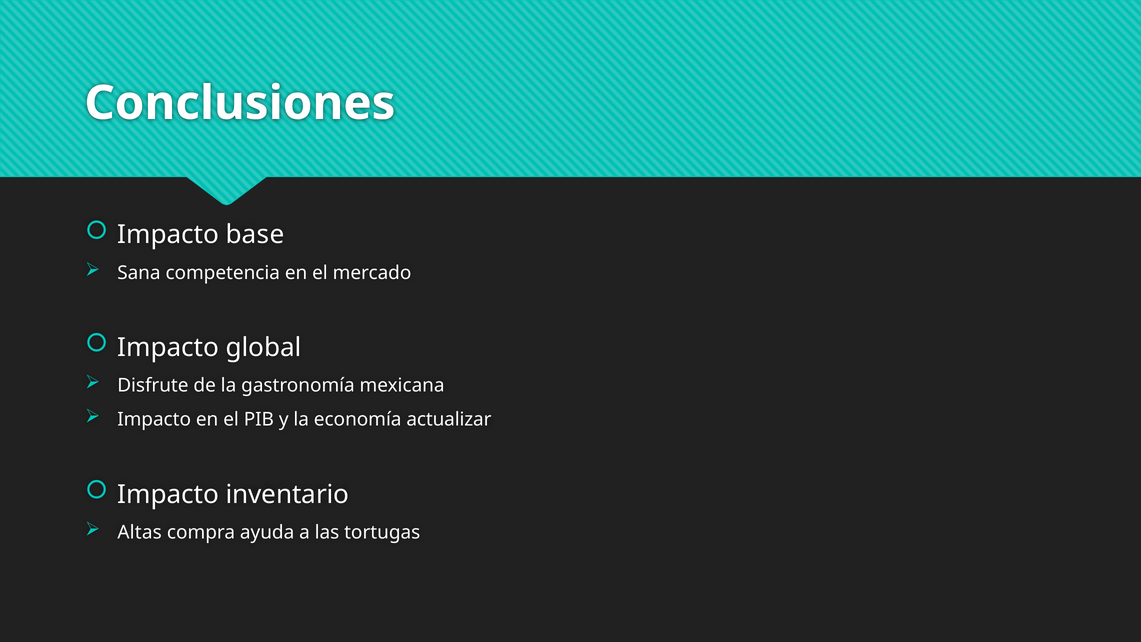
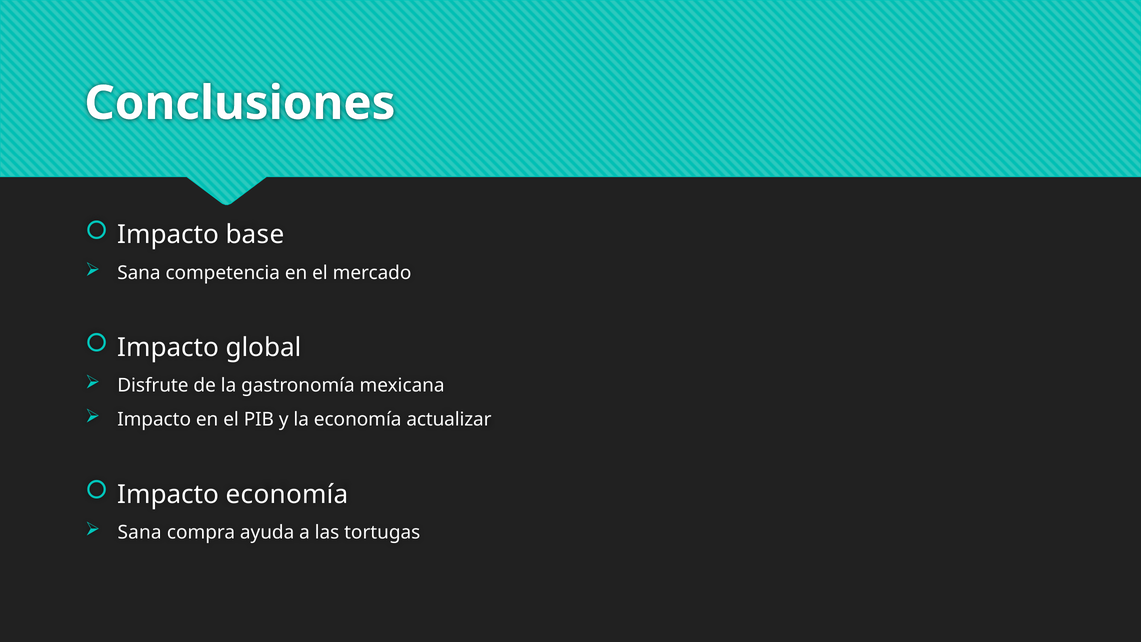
Impacto inventario: inventario -> economía (287, 494)
Altas: Altas -> Sana (140, 532)
